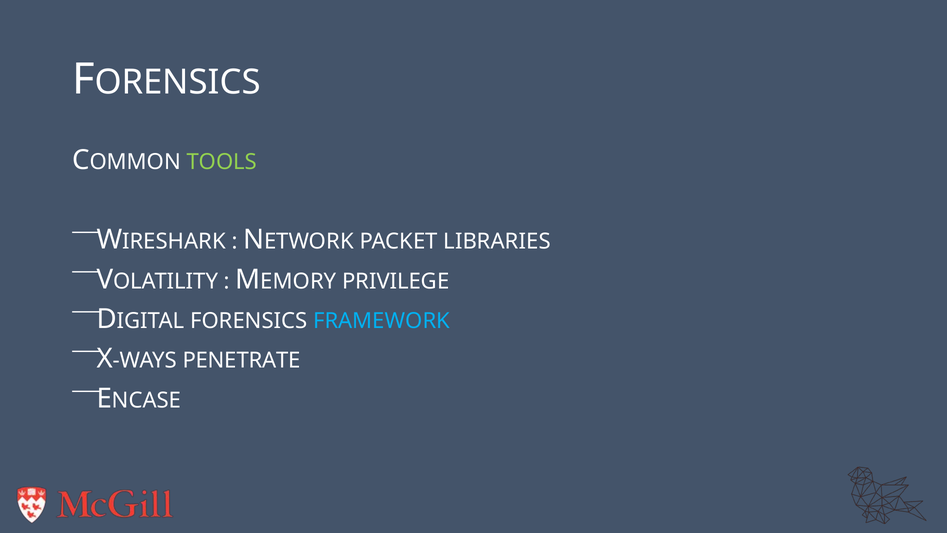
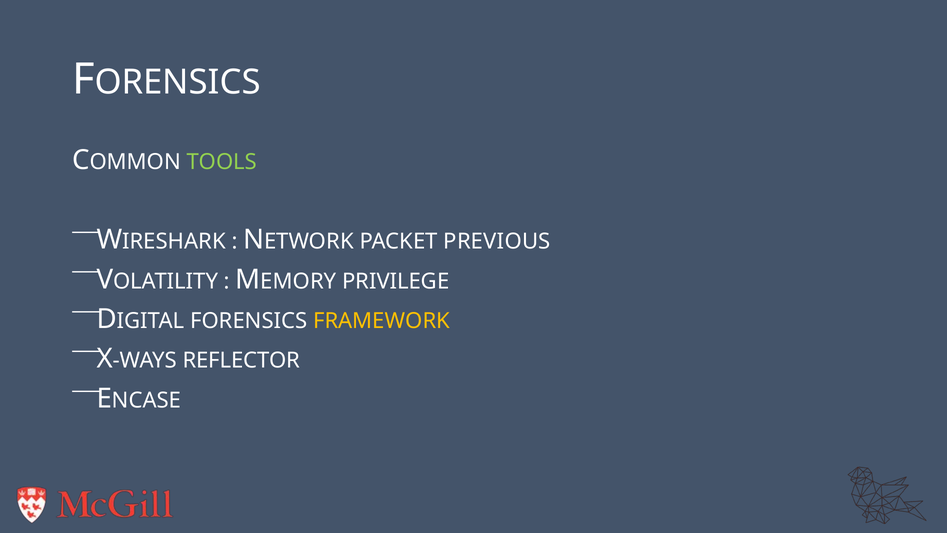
LIBRARIES: LIBRARIES -> PREVIOUS (497, 241)
FRAMEWORK colour: light blue -> yellow (382, 321)
PENETRATE: PENETRATE -> REFLECTOR (241, 360)
